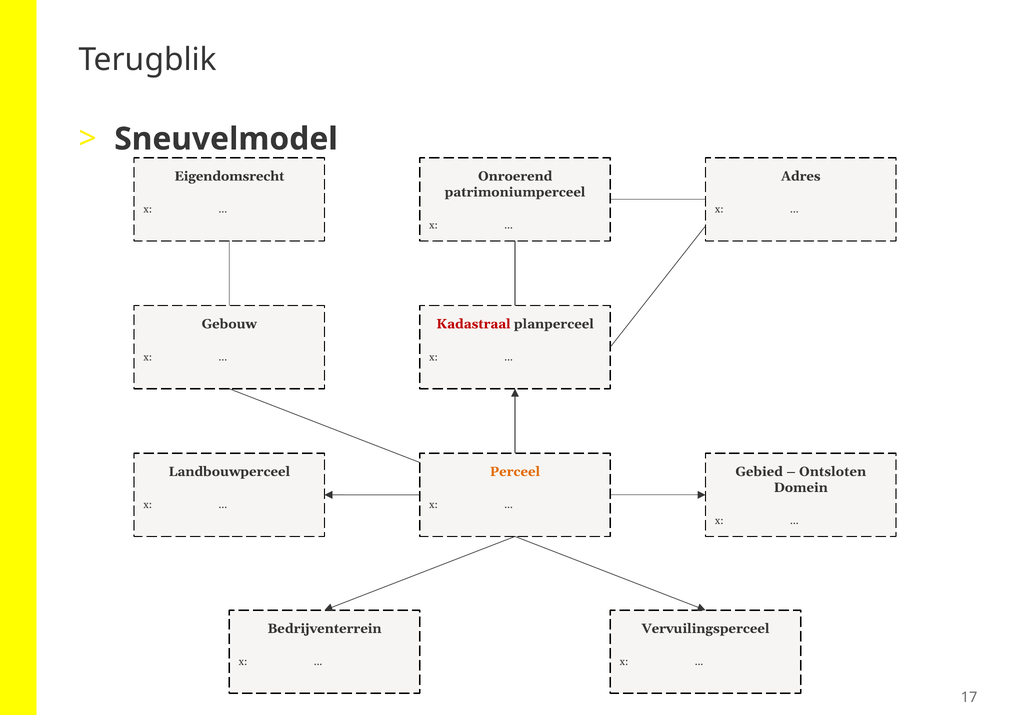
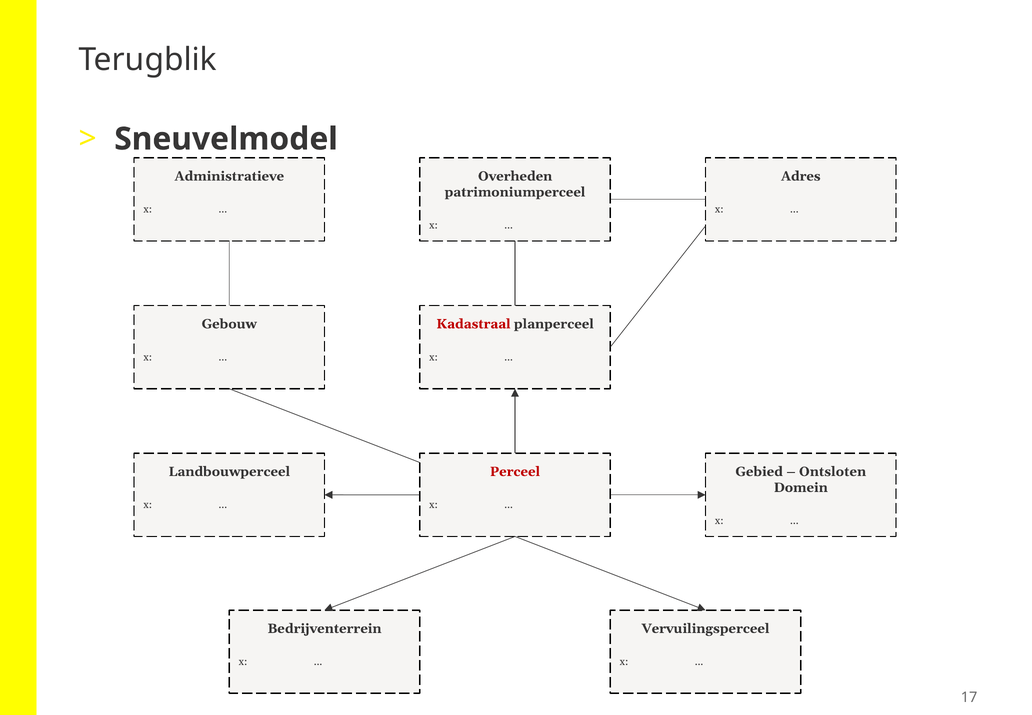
Eigendomsrecht: Eigendomsrecht -> Administratieve (229, 176)
Onroerend: Onroerend -> Overheden (515, 176)
Perceel colour: orange -> red (515, 471)
